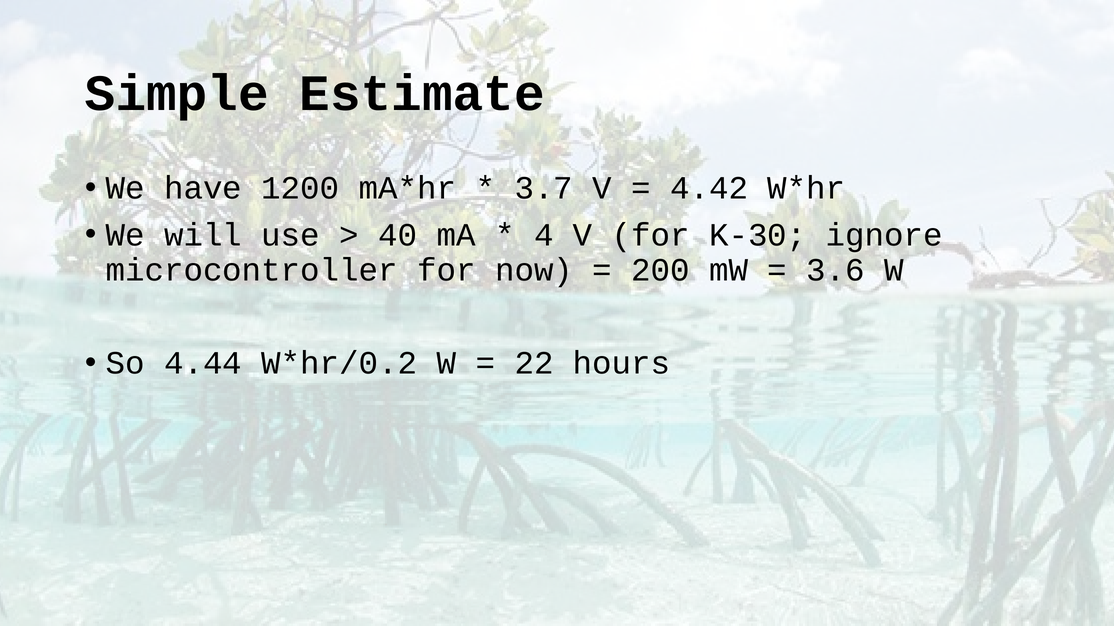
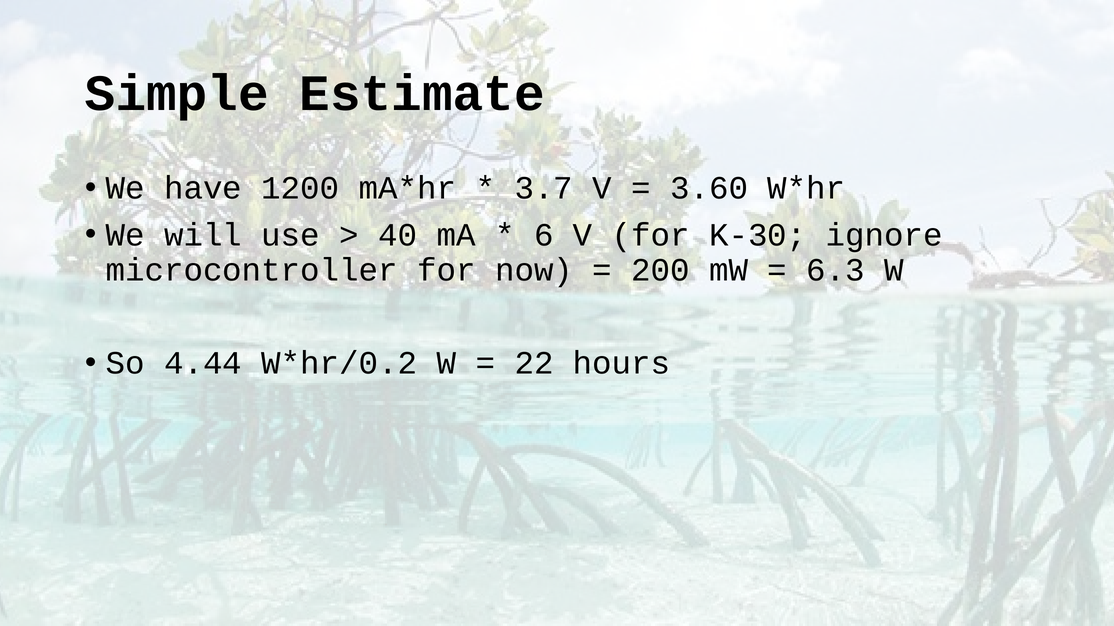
4.42: 4.42 -> 3.60 (709, 188)
4: 4 -> 6 (544, 235)
3.6: 3.6 -> 6.3 (836, 270)
